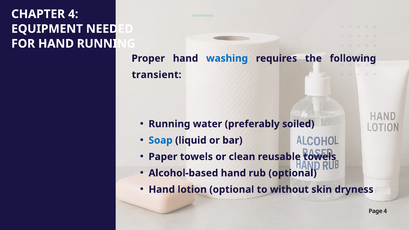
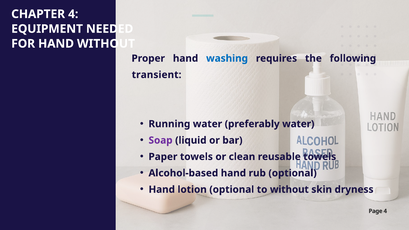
HAND RUNNING: RUNNING -> WITHOUT (106, 44)
preferably soiled: soiled -> water (298, 124)
Soap colour: blue -> purple (161, 140)
